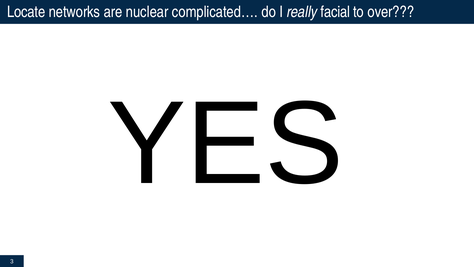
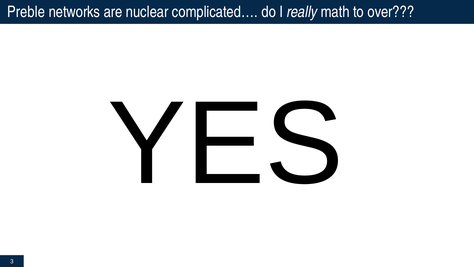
Locate: Locate -> Preble (26, 12)
facial: facial -> math (335, 12)
